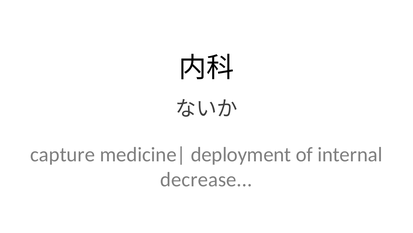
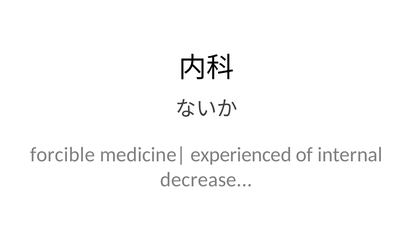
capture: capture -> forcible (63, 154)
deployment: deployment -> experienced (241, 154)
